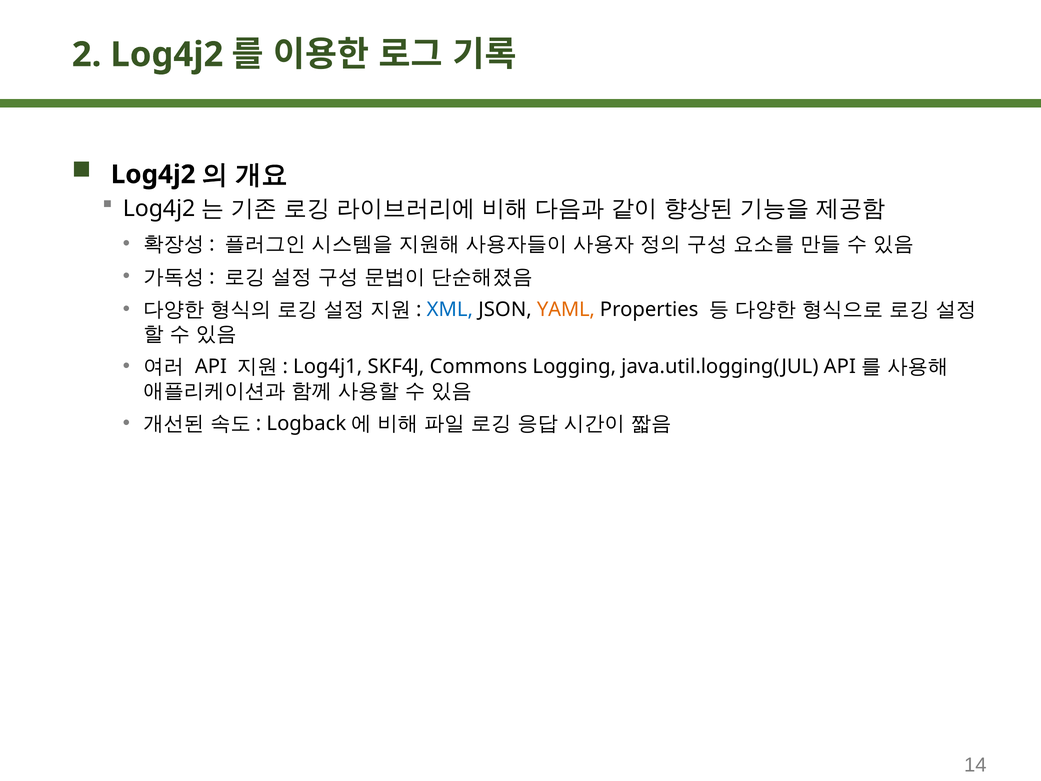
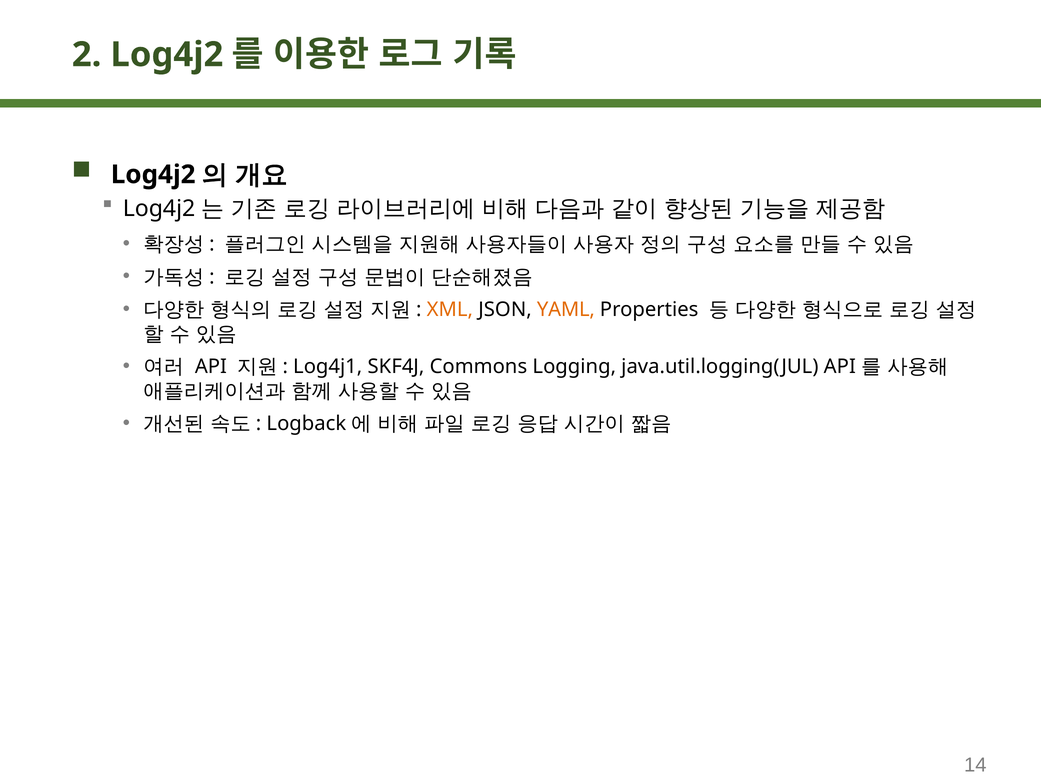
XML colour: blue -> orange (450, 309)
